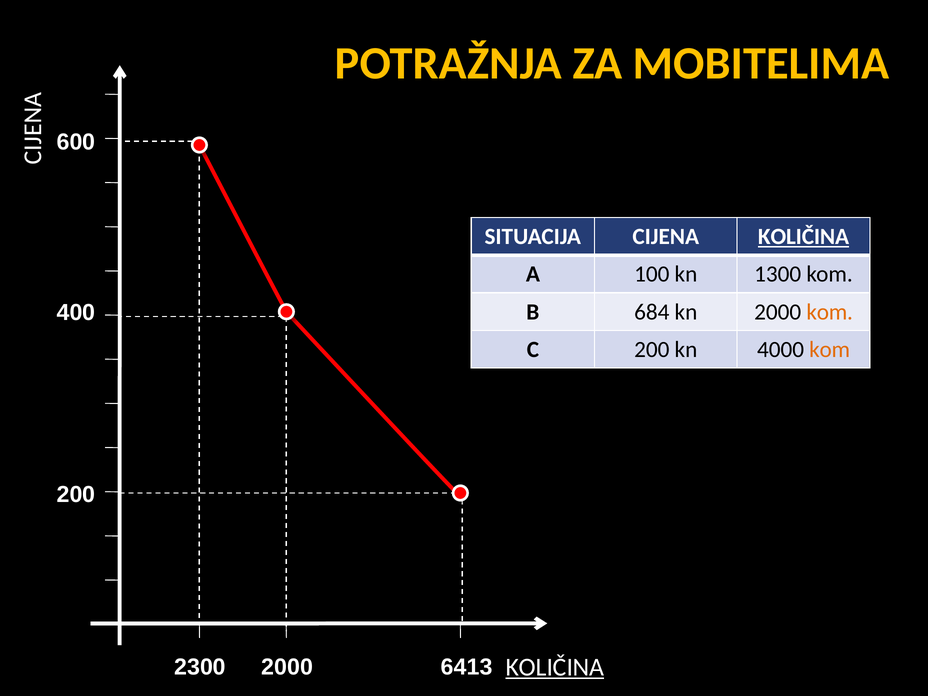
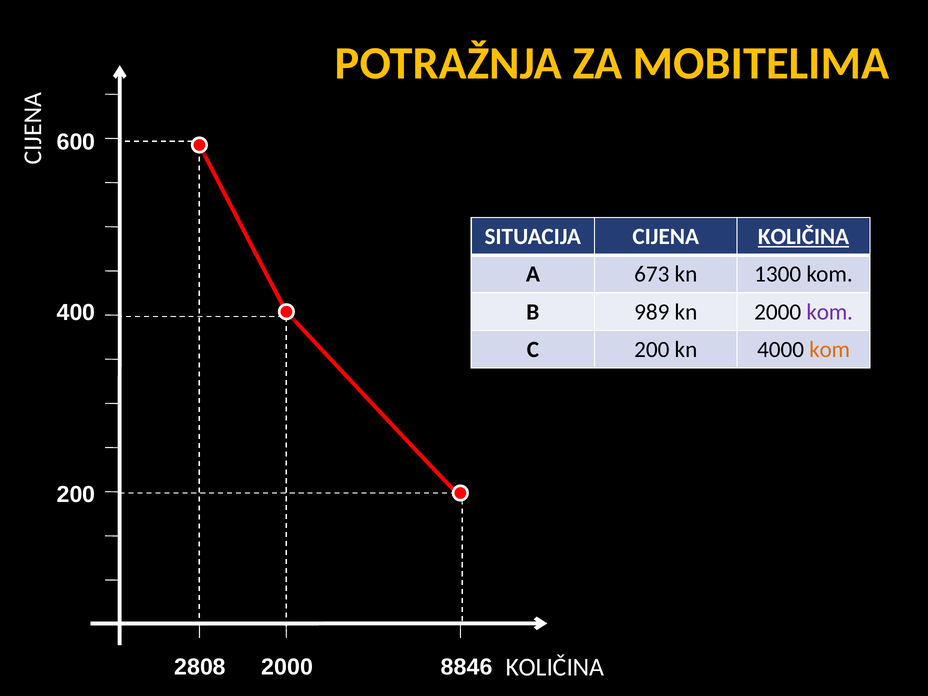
100: 100 -> 673 (652, 274)
684: 684 -> 989 (652, 312)
kom colour: orange -> purple (830, 312)
2300: 2300 -> 2808 (200, 667)
6413: 6413 -> 8846 (467, 667)
KOLIČINA underline: present -> none (555, 667)
